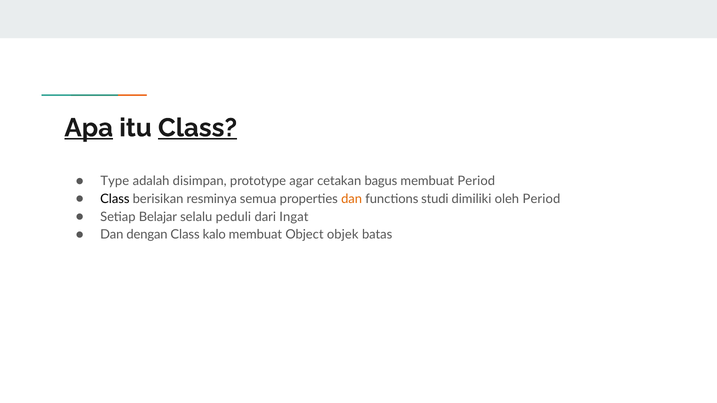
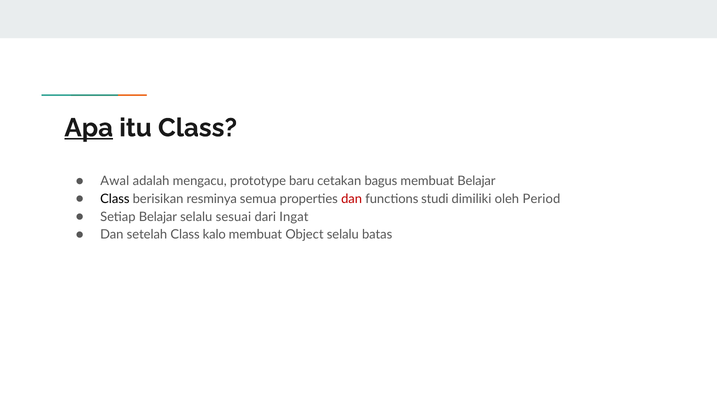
Class underline: present -> none (197, 128)
Type: Type -> Awal (115, 181)
disimpan: disimpan -> mengacu (200, 181)
agar: agar -> baru (302, 181)
membuat Period: Period -> Belajar (476, 181)
dan colour: orange -> red (352, 199)
peduli: peduli -> sesuai (233, 217)
dengan: dengan -> setelah (147, 235)
Object objek: objek -> selalu (343, 235)
